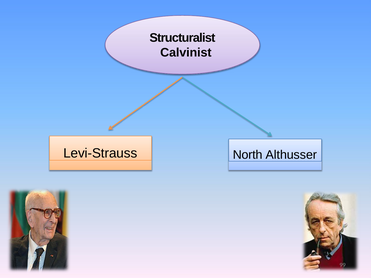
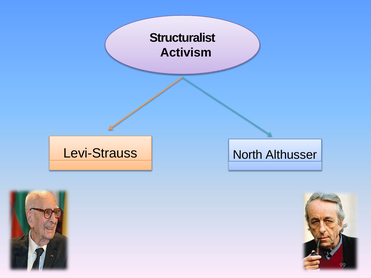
Calvinist: Calvinist -> Activism (186, 53)
